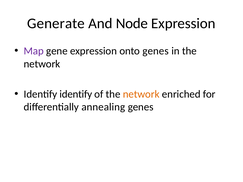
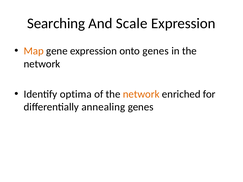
Generate: Generate -> Searching (56, 24)
Node: Node -> Scale (132, 24)
Map colour: purple -> orange (34, 51)
Identify identify: identify -> optima (76, 94)
